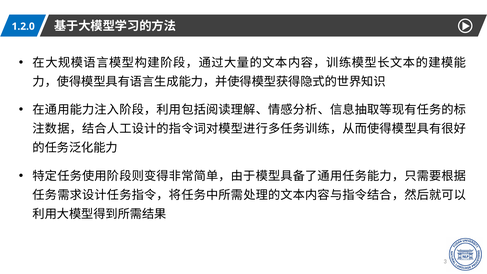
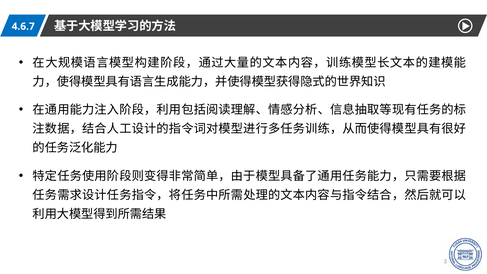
1.2.0: 1.2.0 -> 4.6.7 (23, 26)
